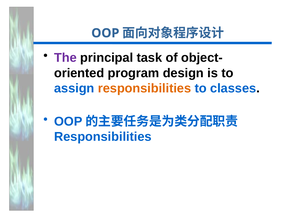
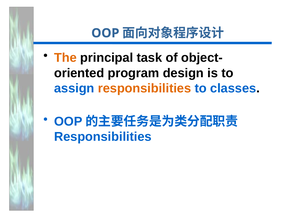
The colour: purple -> orange (65, 58)
